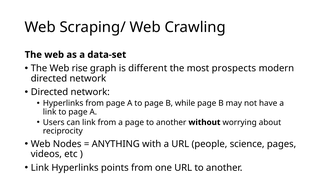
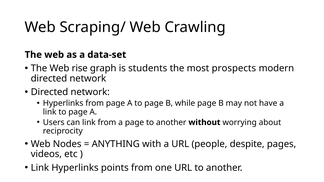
different: different -> students (148, 68)
science: science -> despite (247, 144)
